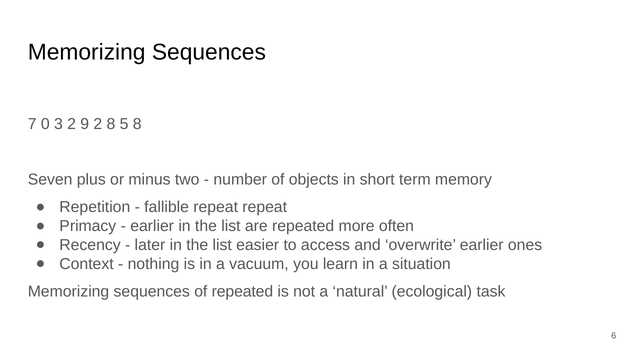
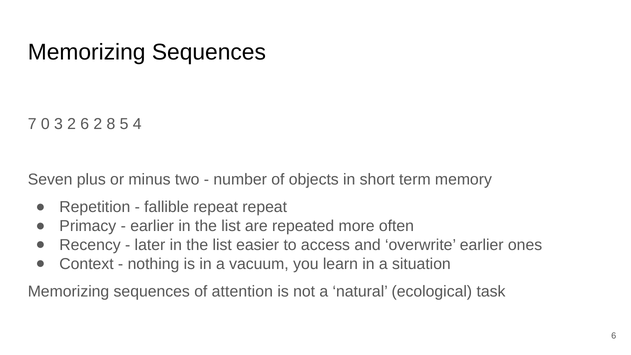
2 9: 9 -> 6 (85, 124)
5 8: 8 -> 4 (137, 124)
of repeated: repeated -> attention (242, 292)
